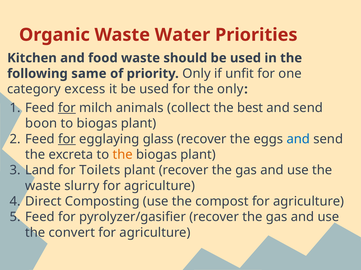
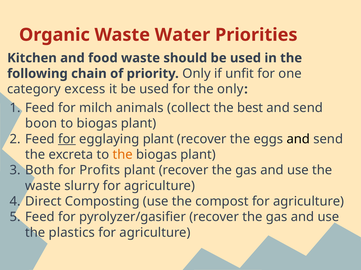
same: same -> chain (89, 74)
for underline: present -> none (67, 108)
egglaying glass: glass -> plant (158, 139)
and colour: blue -> black (298, 139)
Land: Land -> Both (40, 171)
Toilets: Toilets -> Profits (100, 171)
convert: convert -> plastics (72, 233)
